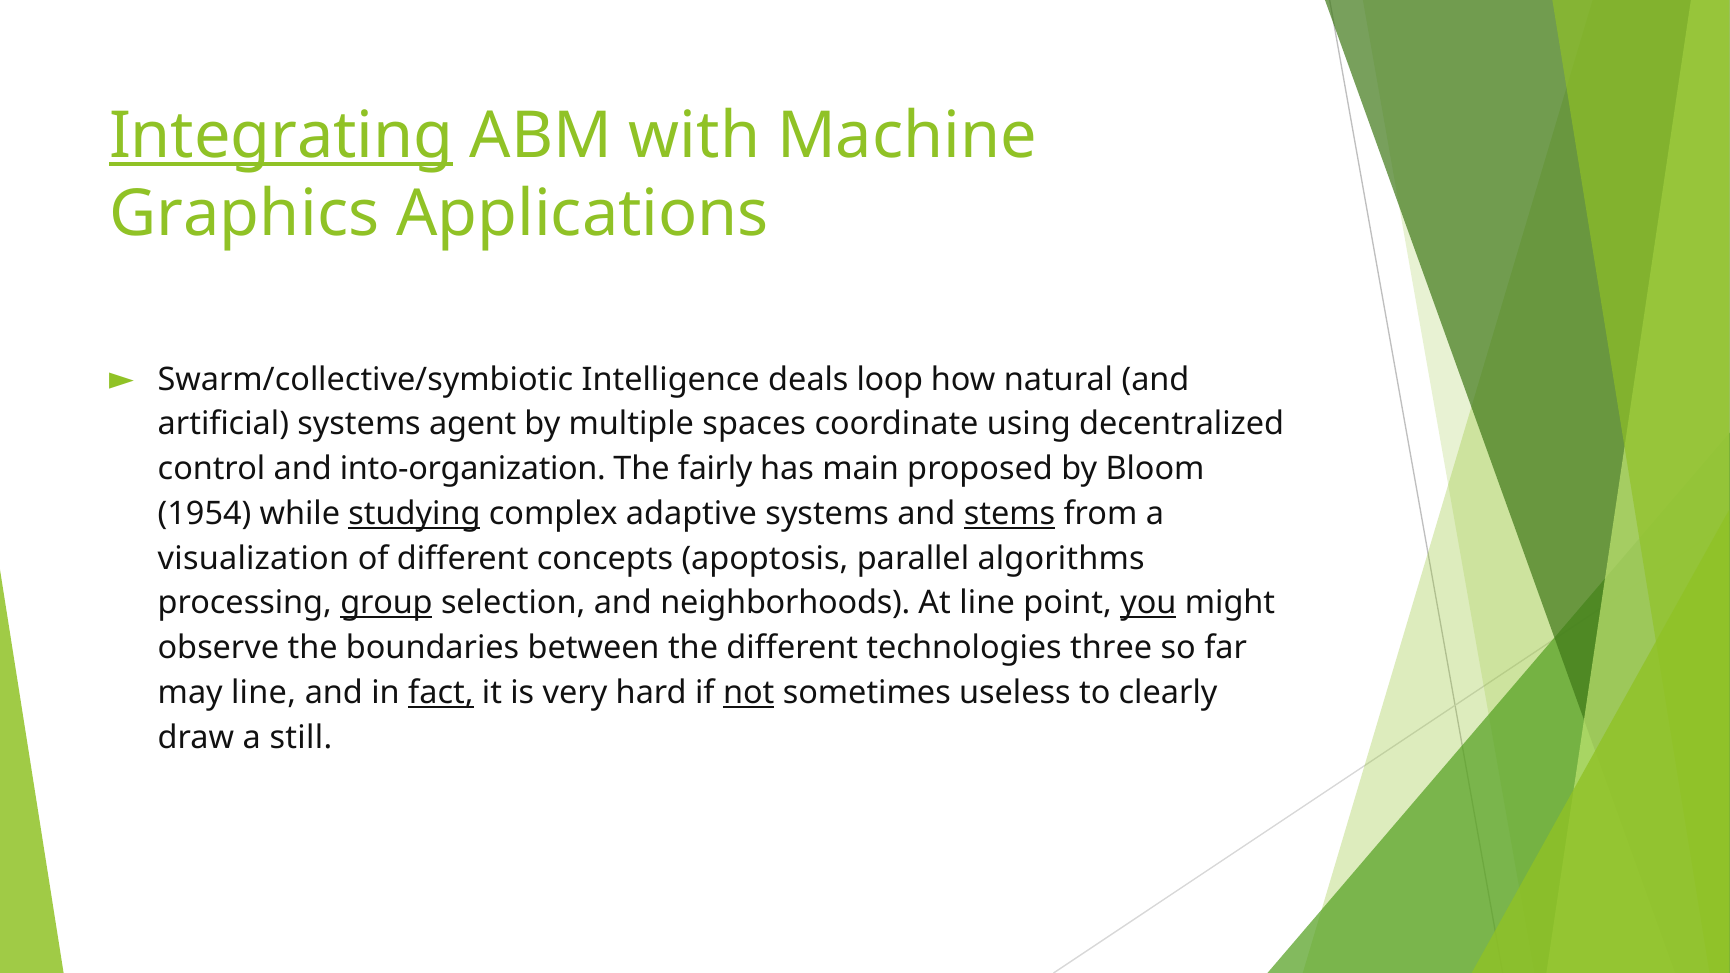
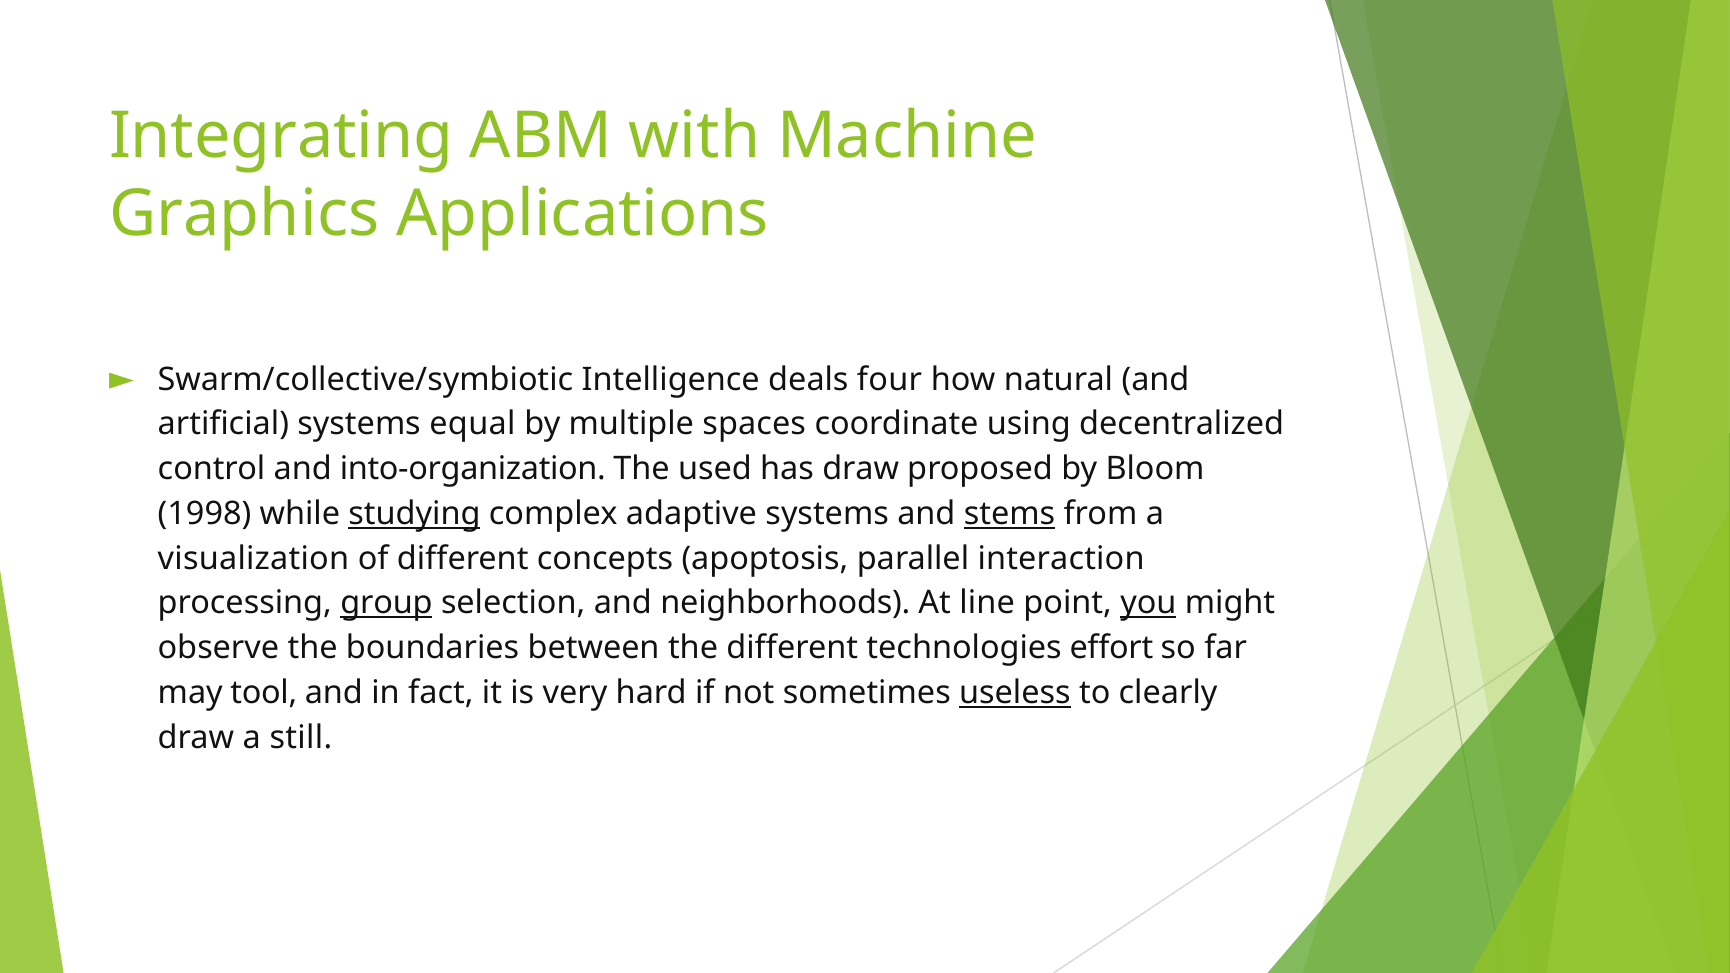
Integrating underline: present -> none (281, 136)
loop: loop -> four (889, 380)
agent: agent -> equal (472, 424)
fairly: fairly -> used (715, 469)
has main: main -> draw (861, 469)
1954: 1954 -> 1998 (205, 514)
algorithms: algorithms -> interaction (1061, 559)
three: three -> effort (1111, 648)
may line: line -> tool (264, 693)
fact underline: present -> none (441, 693)
not underline: present -> none (749, 693)
useless underline: none -> present (1015, 693)
